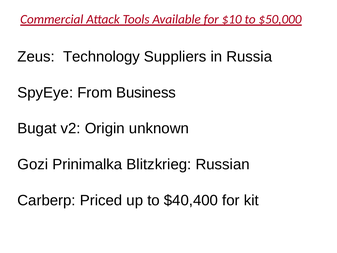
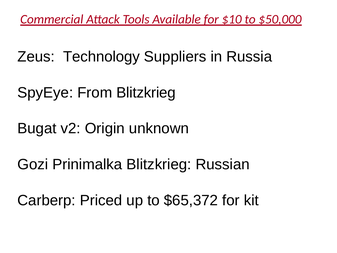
From Business: Business -> Blitzkrieg (146, 92)
$40,400: $40,400 -> $65,372 (191, 200)
